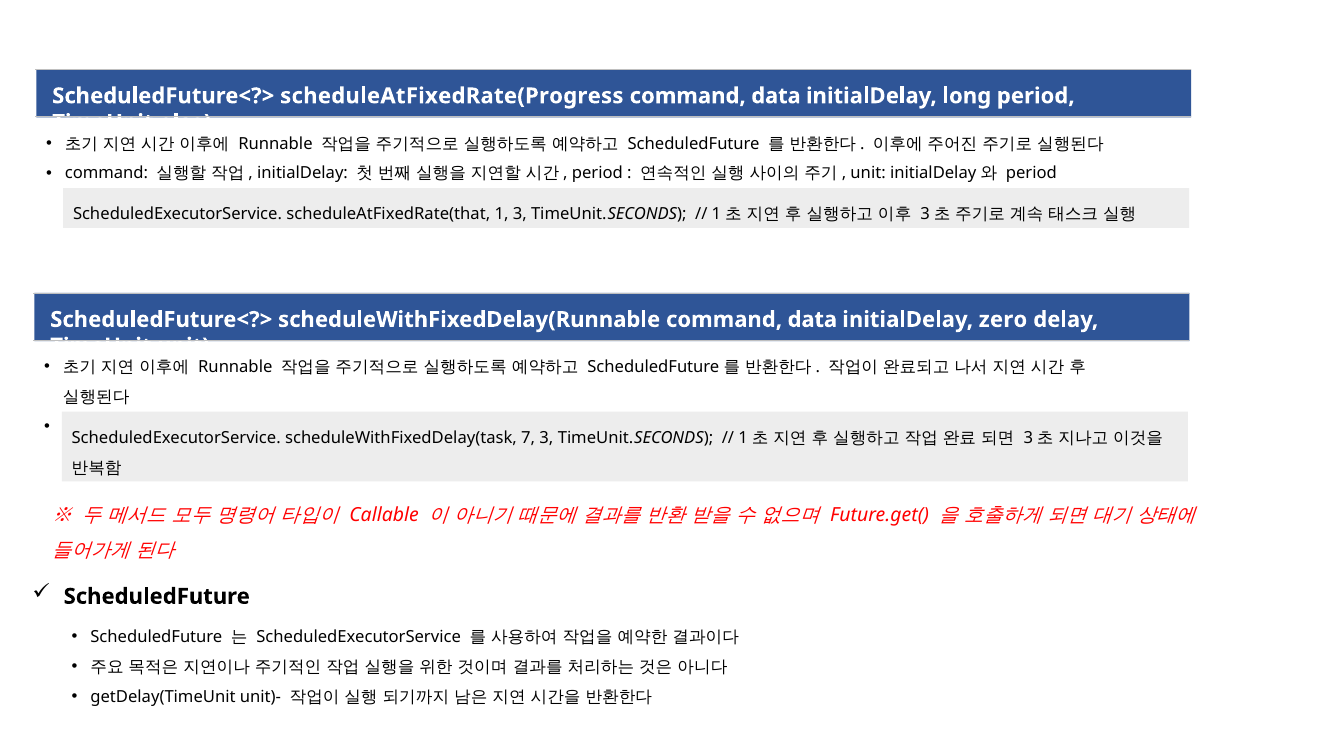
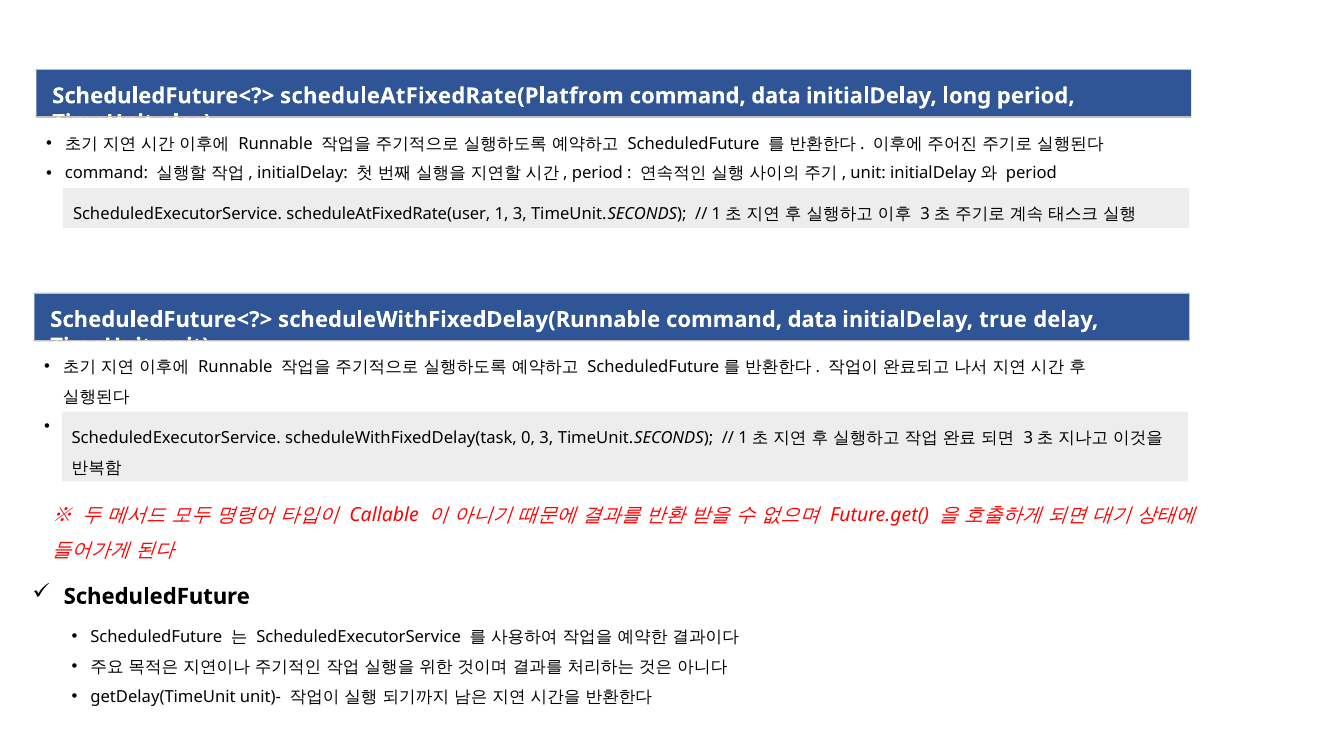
scheduleAtFixedRate(Progress: scheduleAtFixedRate(Progress -> scheduleAtFixedRate(Platfrom (452, 96)
scheduleAtFixedRate(that: scheduleAtFixedRate(that -> scheduleAtFixedRate(user (388, 214)
zero: zero -> true (1003, 319)
7: 7 -> 0 (528, 438)
